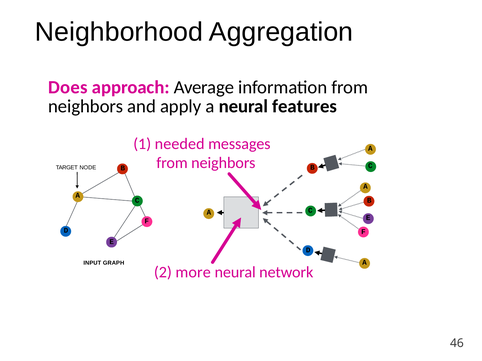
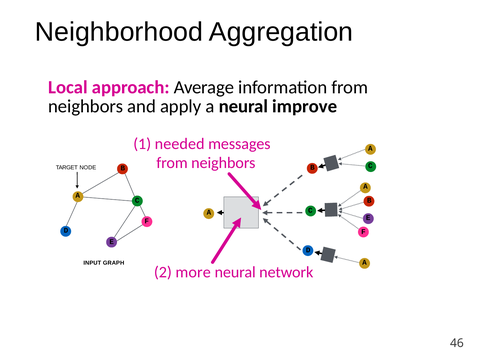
Does: Does -> Local (68, 87)
features: features -> improve (305, 106)
